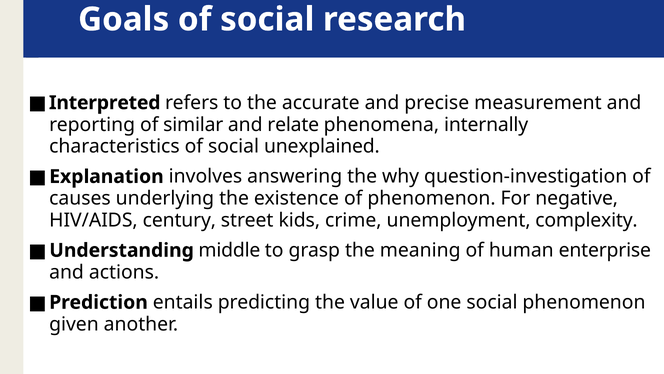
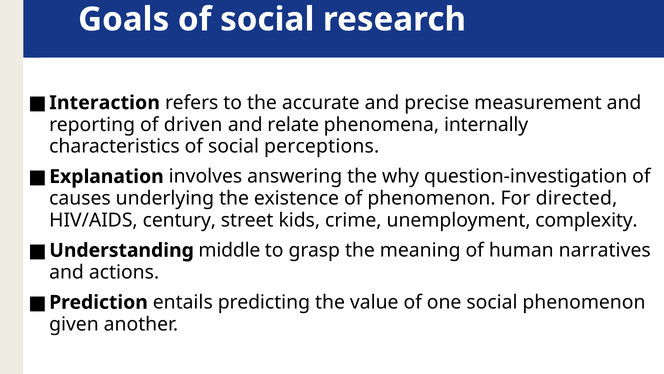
Interpreted: Interpreted -> Interaction (105, 103)
similar: similar -> driven (193, 124)
unexplained: unexplained -> perceptions (322, 146)
negative: negative -> directed (577, 198)
enterprise: enterprise -> narratives (605, 250)
